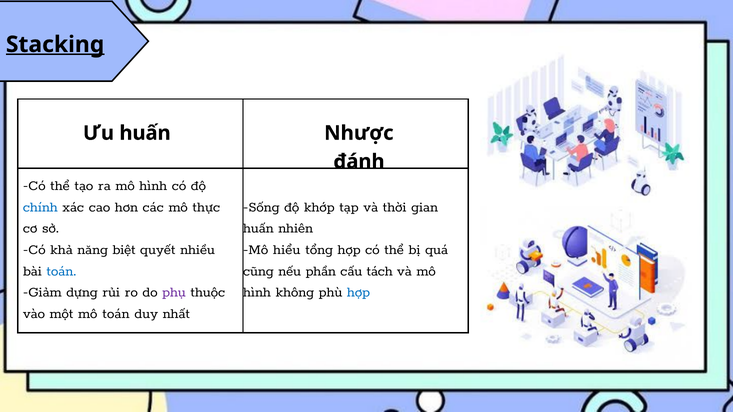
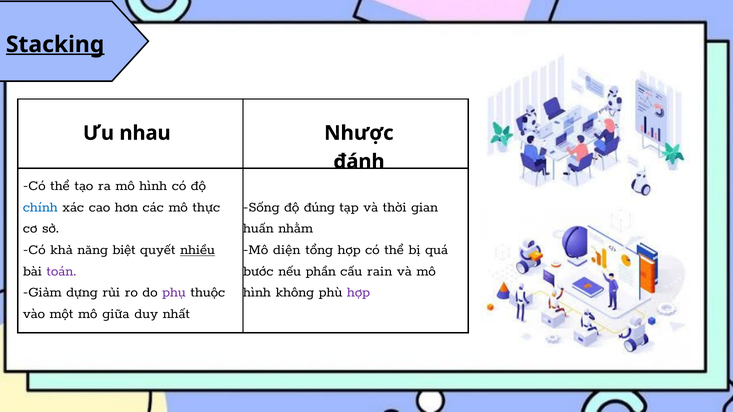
Ưu huấn: huấn -> nhau (145, 133)
khớp: khớp -> đúng (319, 207)
nhiên: nhiên -> nhằm (296, 228)
nhiều underline: none -> present (198, 249)
hiểu: hiểu -> diện (287, 249)
toán colour: blue -> purple (62, 271)
cũng: cũng -> bước (258, 271)
tách: tách -> rain (380, 271)
hợp colour: blue -> purple (358, 292)
mô toán: toán -> giữa (116, 314)
